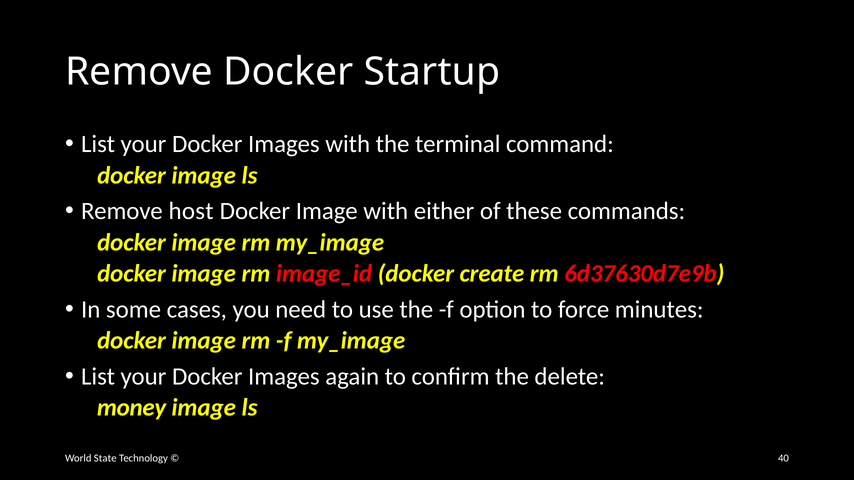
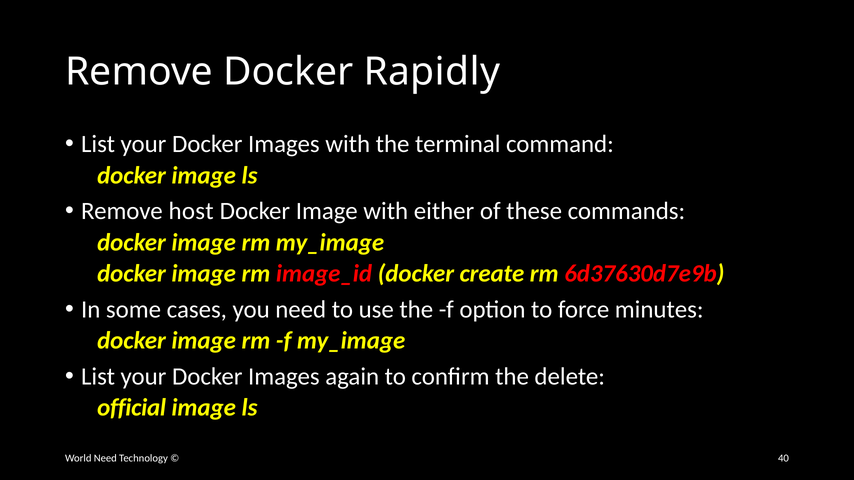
Startup: Startup -> Rapidly (432, 72)
money: money -> official (132, 408)
World State: State -> Need (105, 459)
